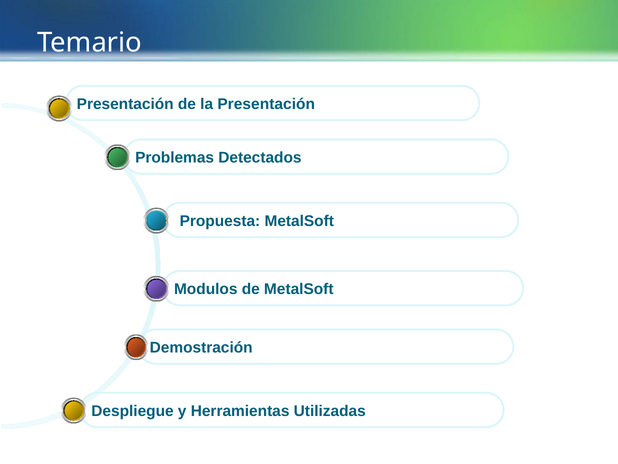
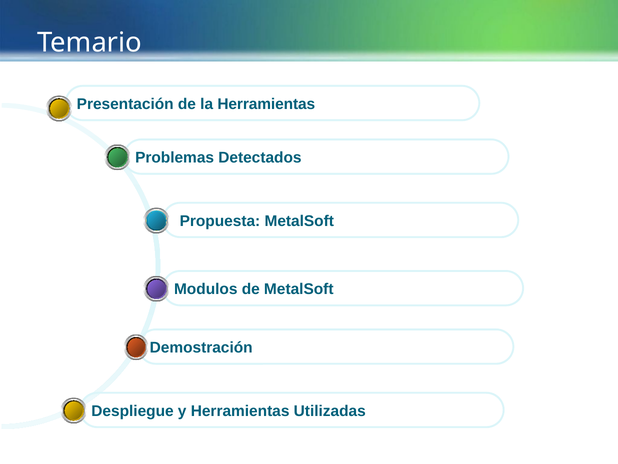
la Presentación: Presentación -> Herramientas (266, 104)
